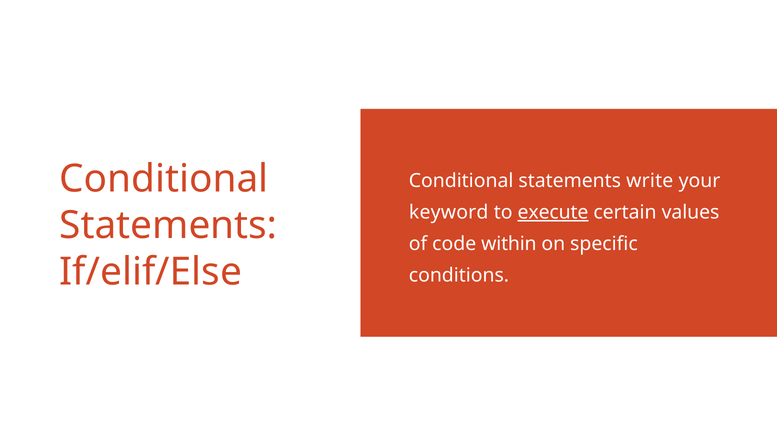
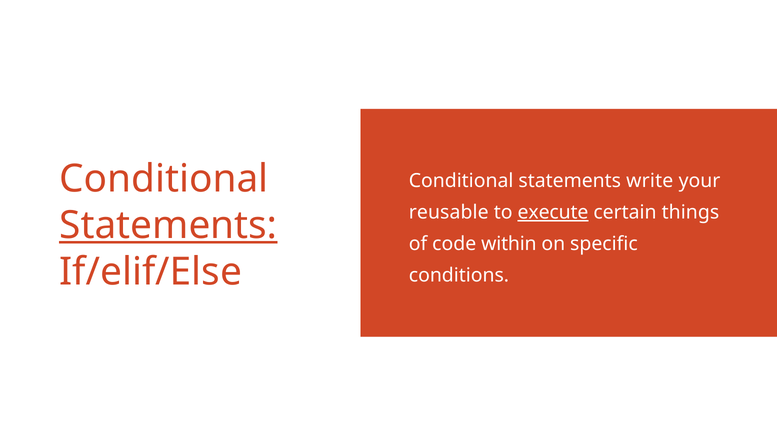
keyword: keyword -> reusable (449, 212)
values: values -> things (690, 212)
Statements underline: none -> present (168, 225)
